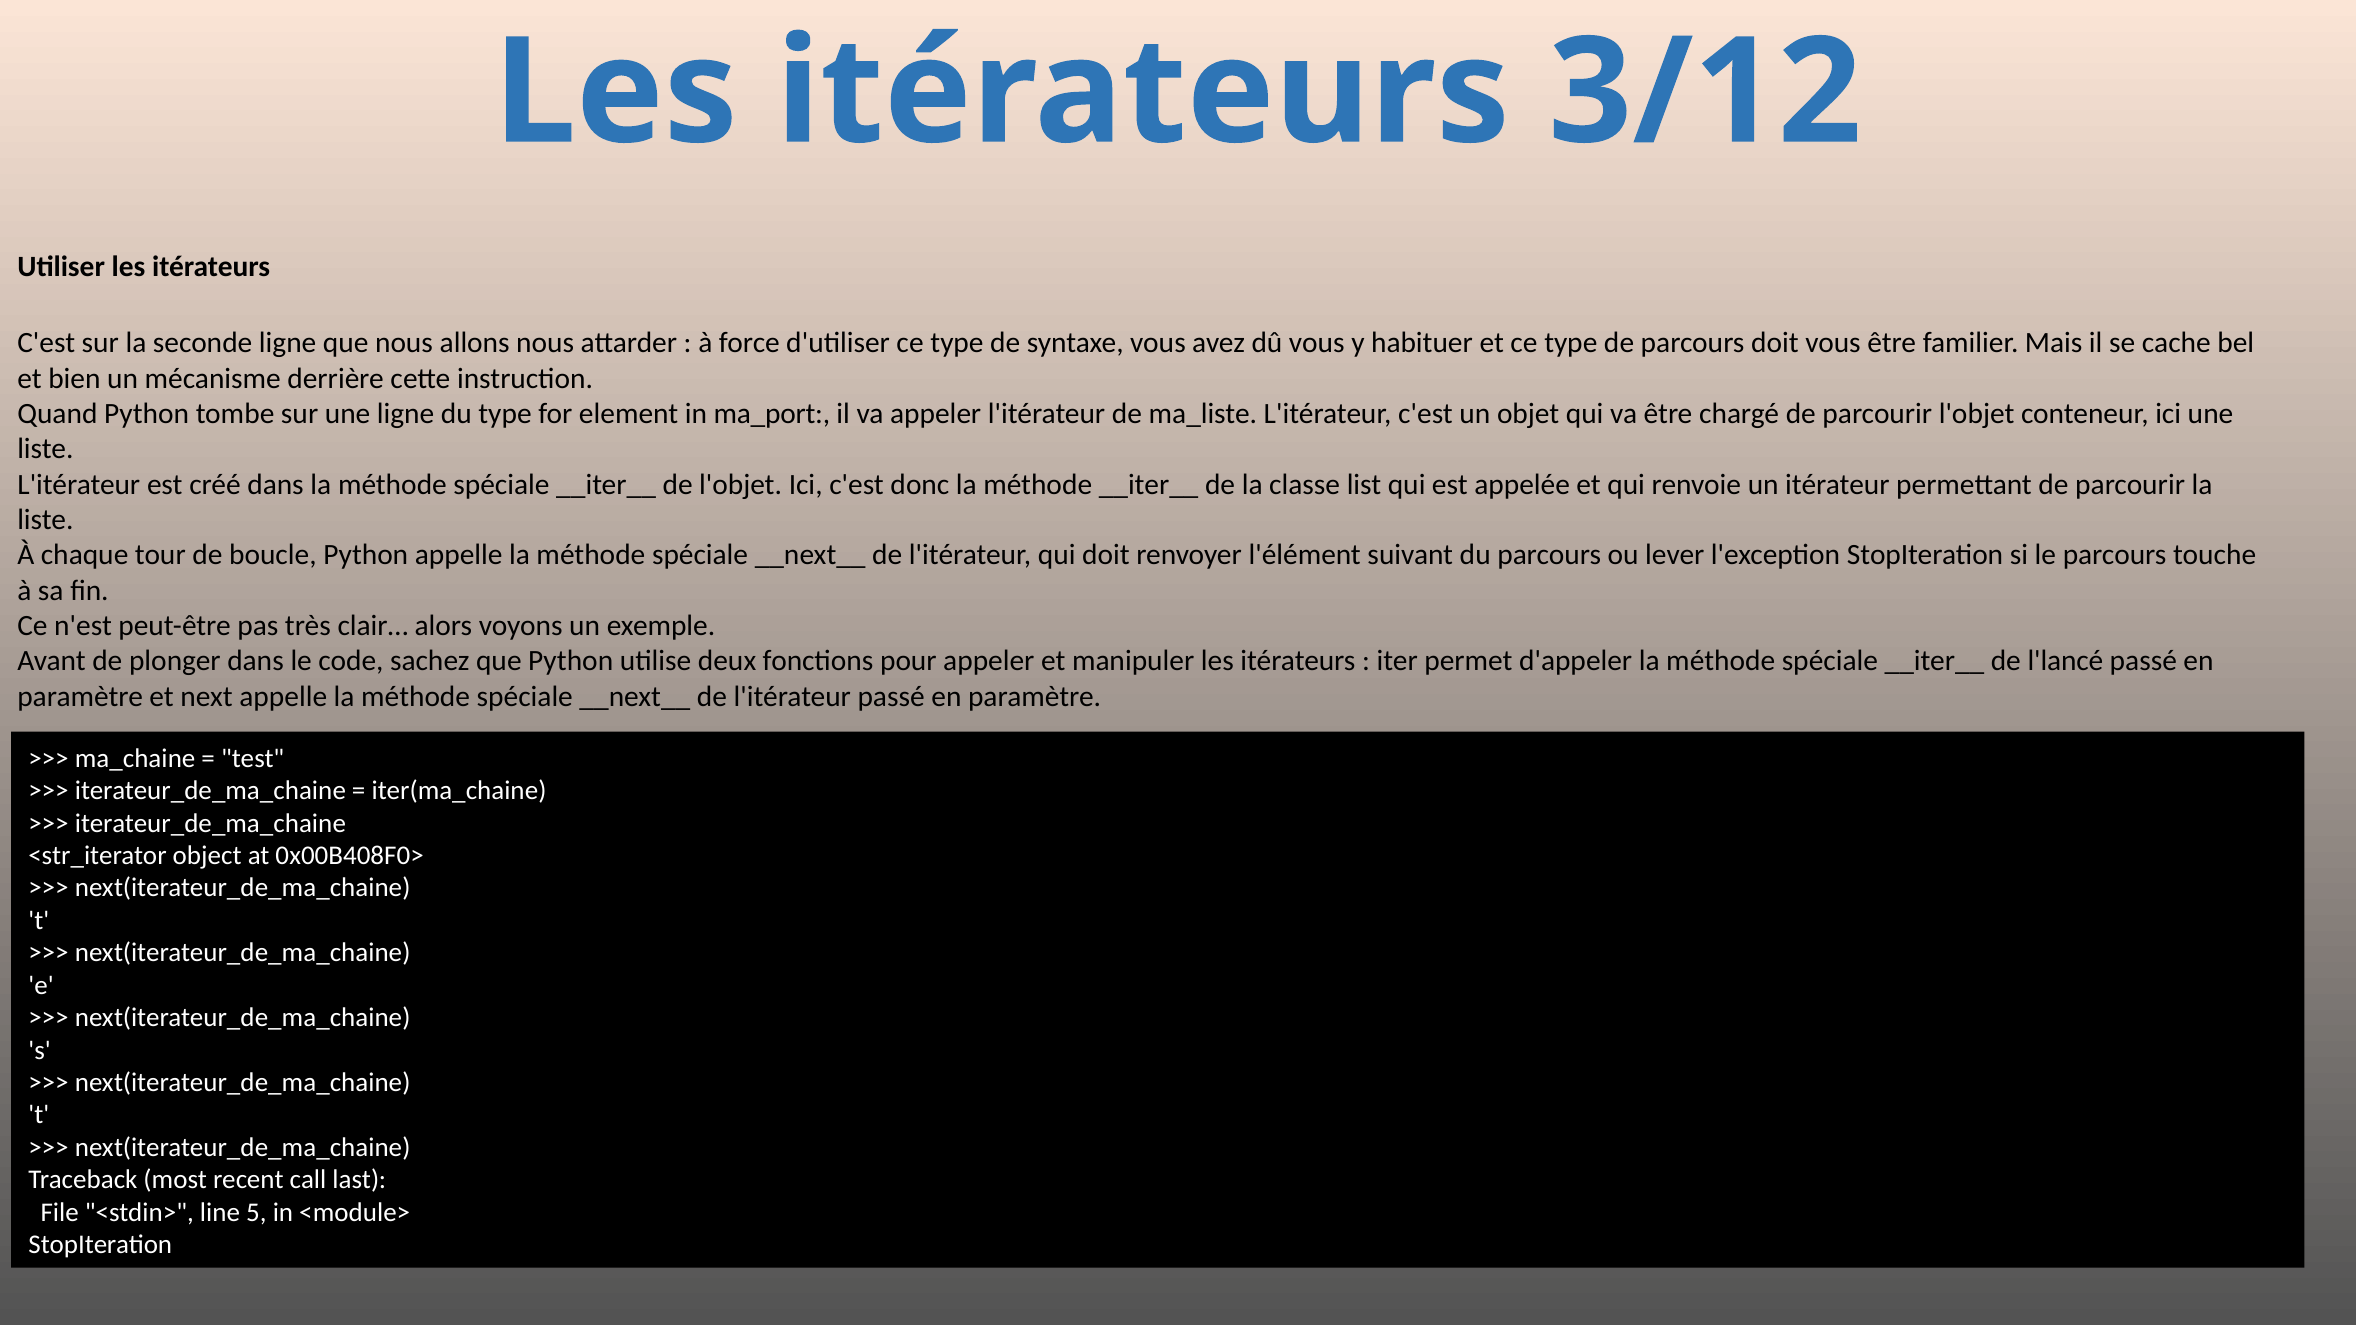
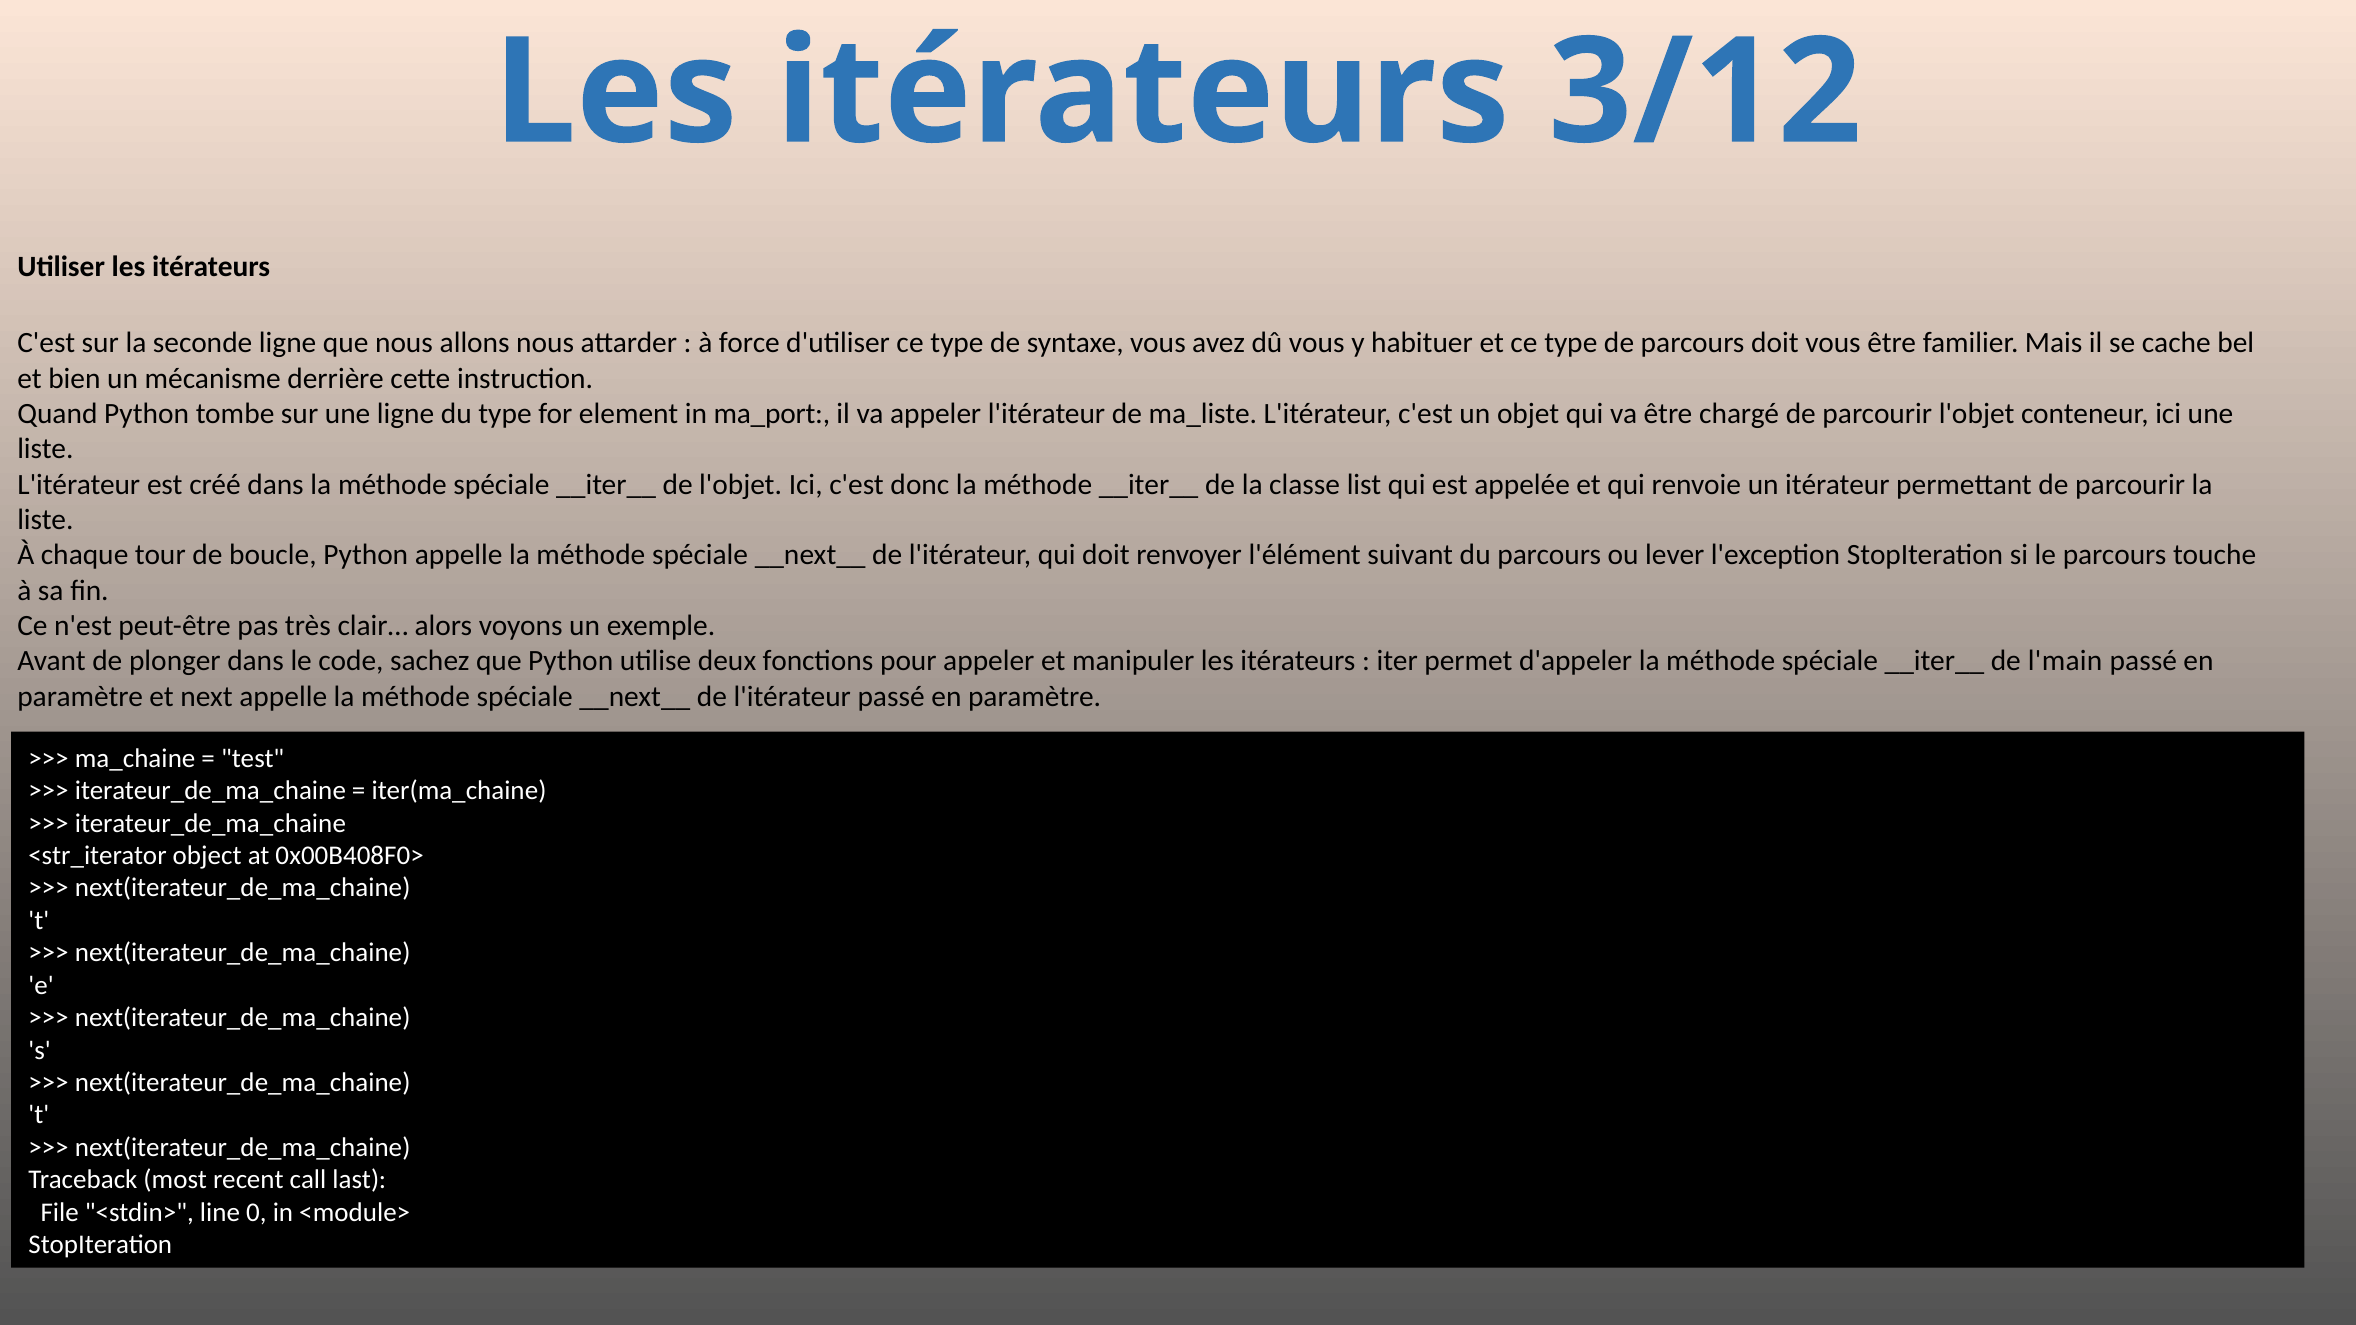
l'lancé: l'lancé -> l'main (2065, 661)
5: 5 -> 0 (256, 1212)
